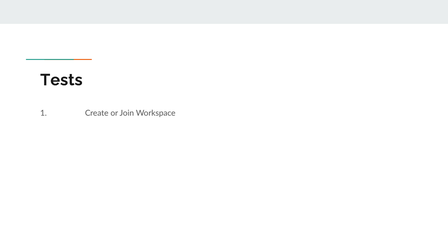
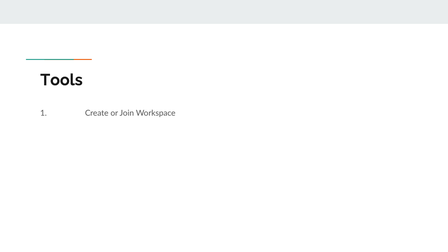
Tests: Tests -> Tools (61, 80)
